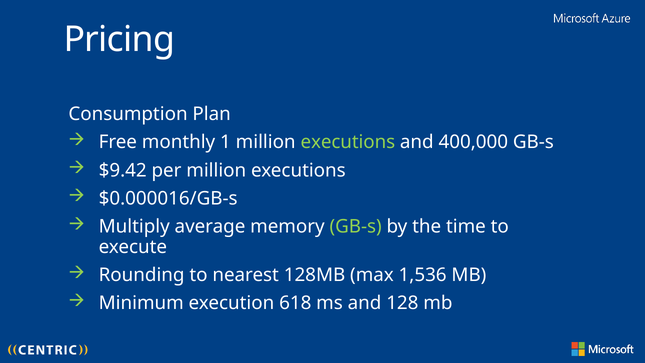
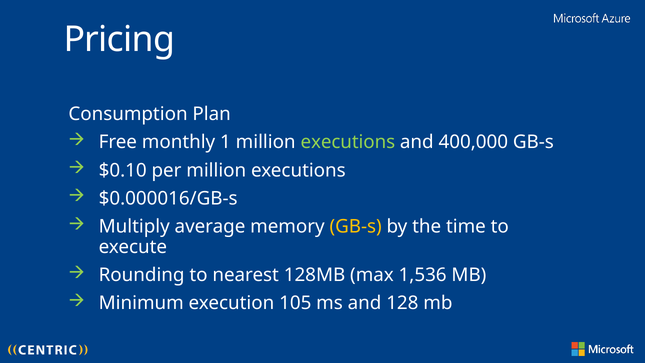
$9.42: $9.42 -> $0.10 (123, 170)
GB-s colour: light green -> yellow (356, 226)
618: 618 -> 105 (295, 303)
